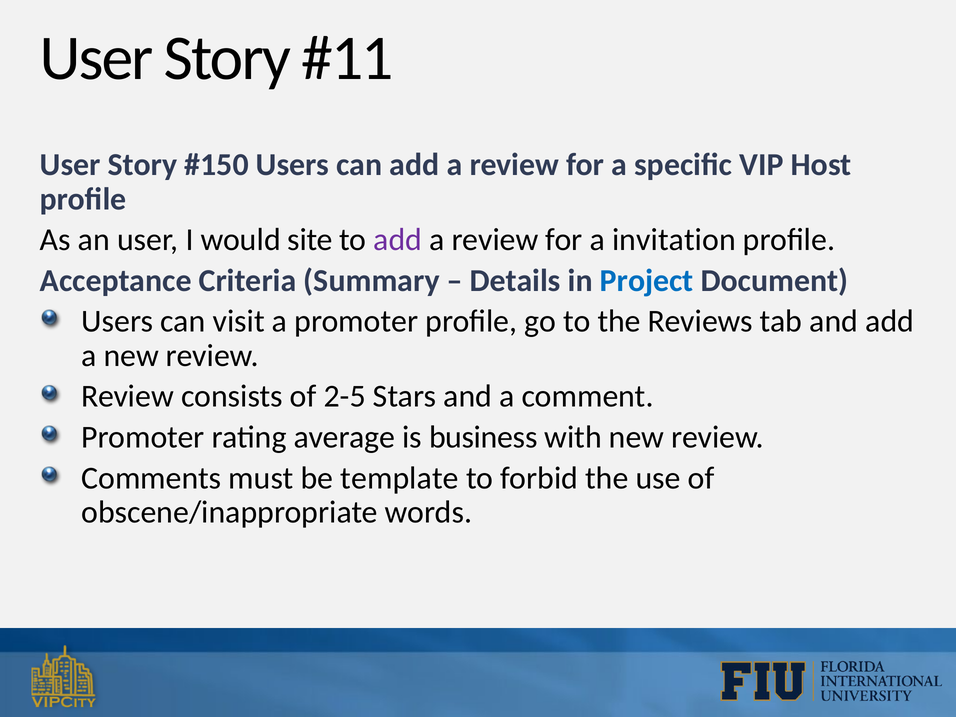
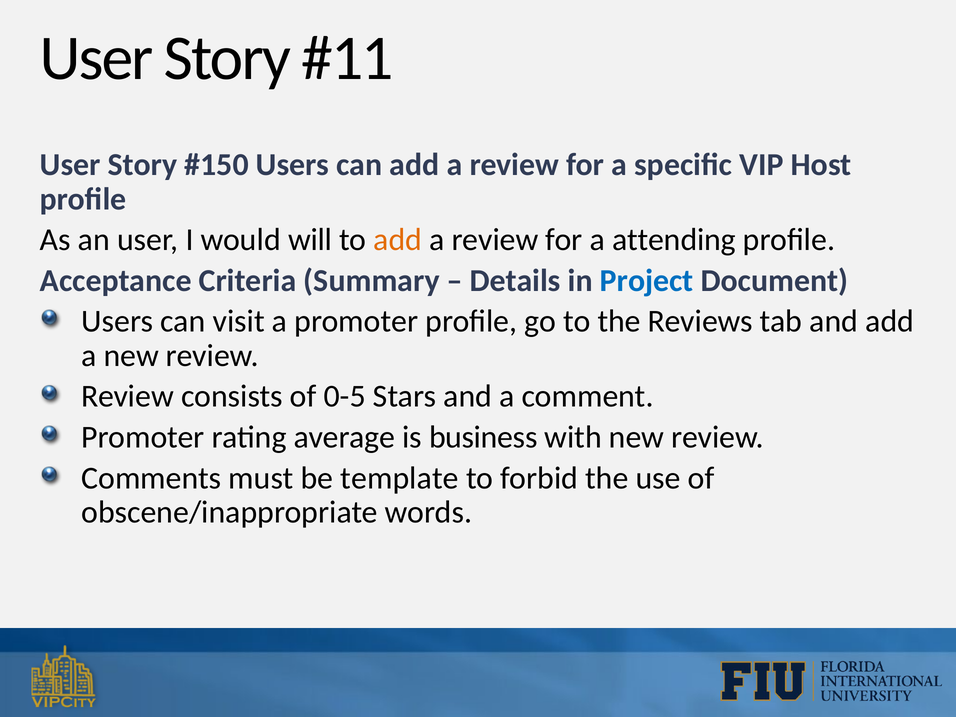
site: site -> will (310, 240)
add colour: purple -> orange (398, 240)
invitation: invitation -> attending (674, 240)
2-5: 2-5 -> 0-5 (345, 396)
